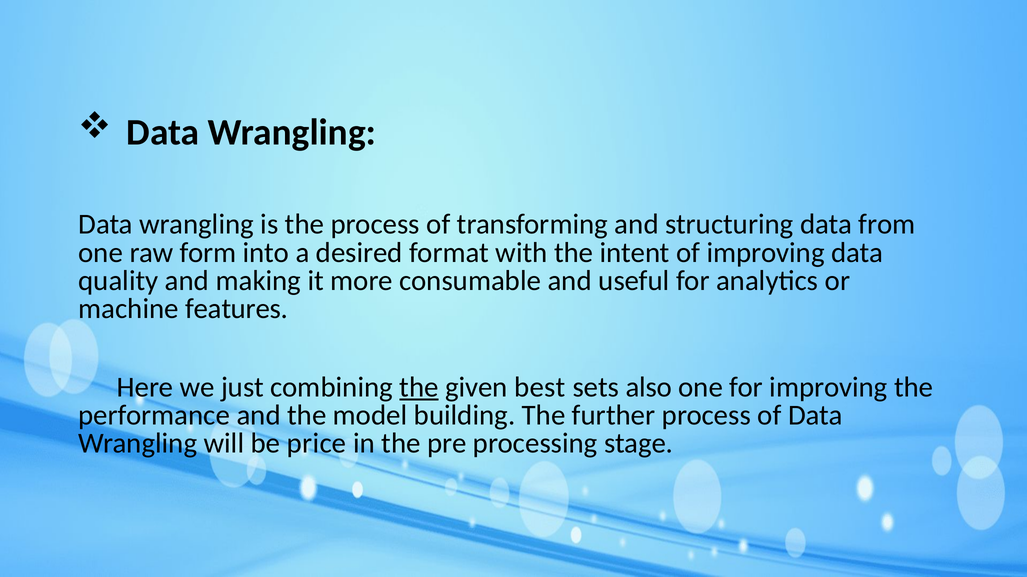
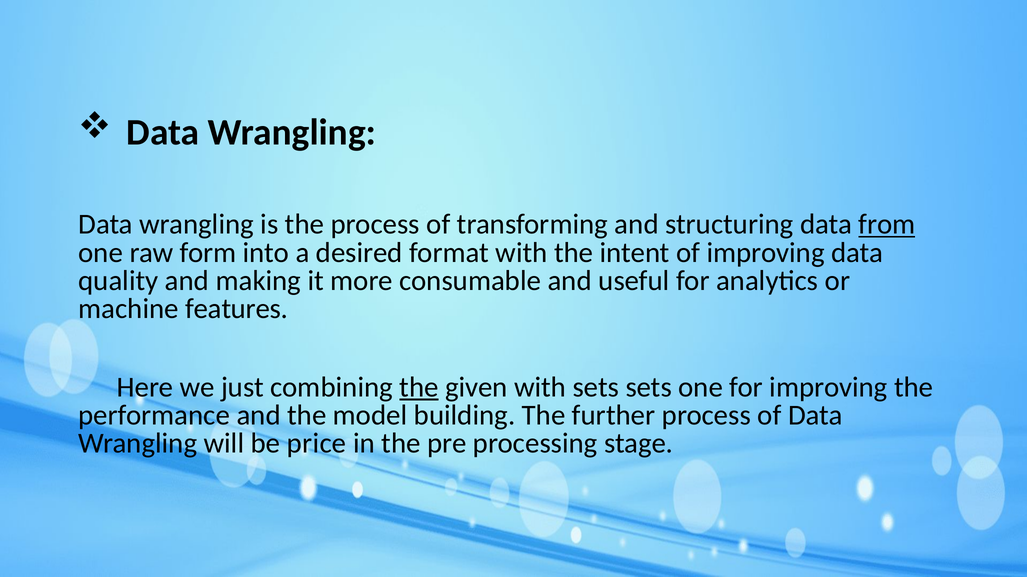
from underline: none -> present (887, 225)
given best: best -> with (540, 388)
sets also: also -> sets (649, 388)
